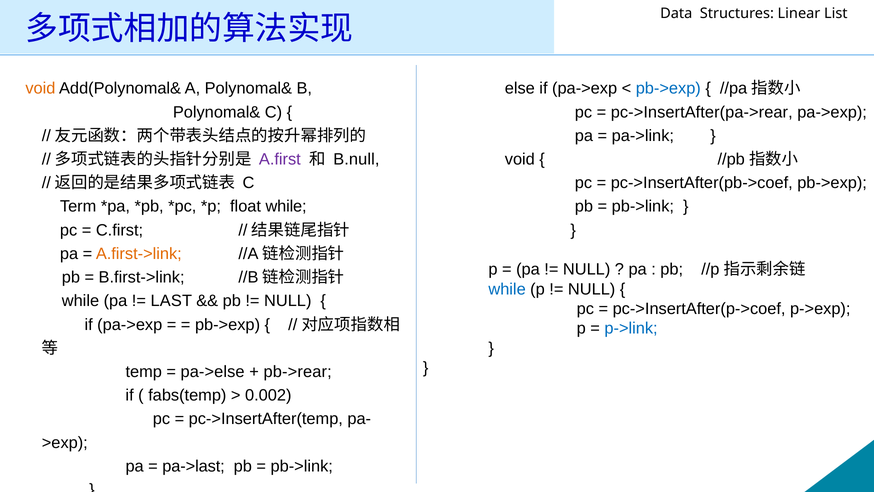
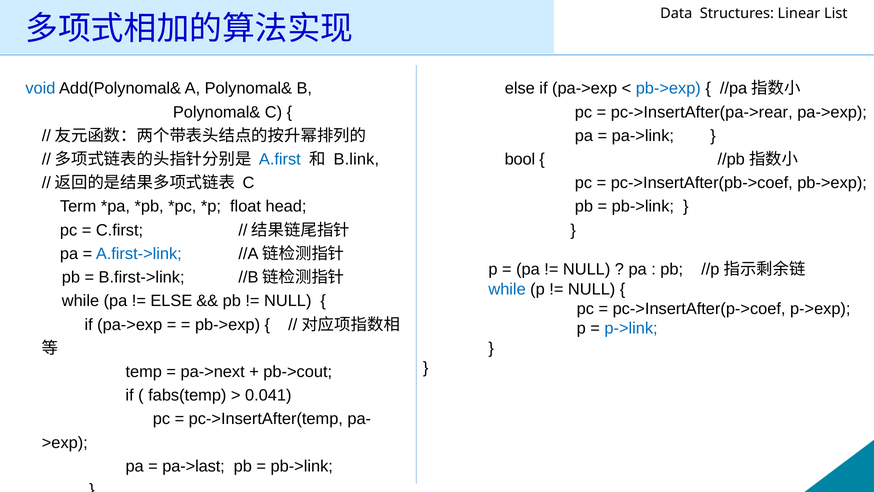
void colour: orange -> blue (40, 88)
A.first colour: purple -> blue (280, 159)
B.null: B.null -> B.link (356, 159)
void: void -> bool (520, 159)
float while: while -> head (286, 206)
A.first->link colour: orange -> blue (139, 254)
LAST: LAST -> ELSE (171, 301)
pa->else: pa->else -> pa->next (213, 372)
pb->rear: pb->rear -> pb->cout (298, 372)
0.002: 0.002 -> 0.041 (268, 395)
